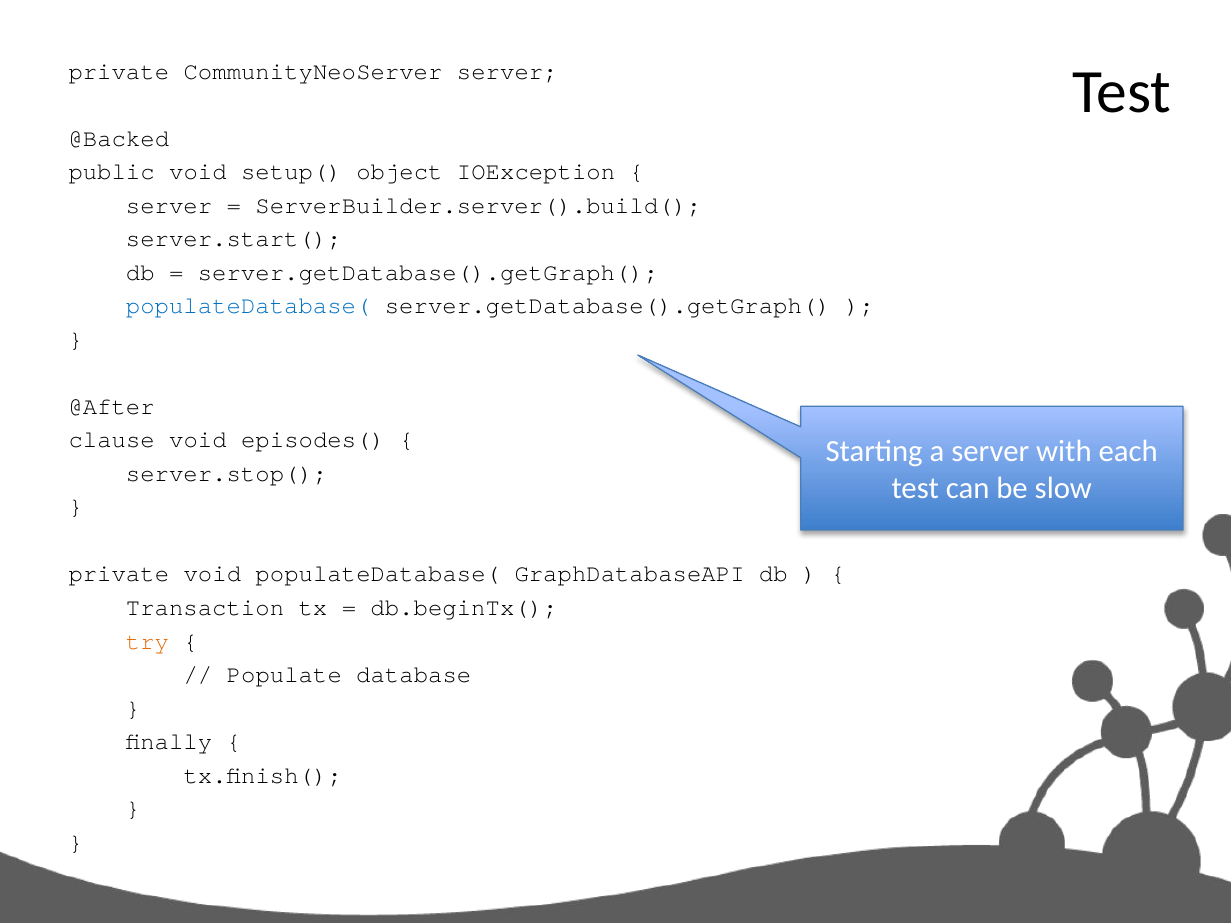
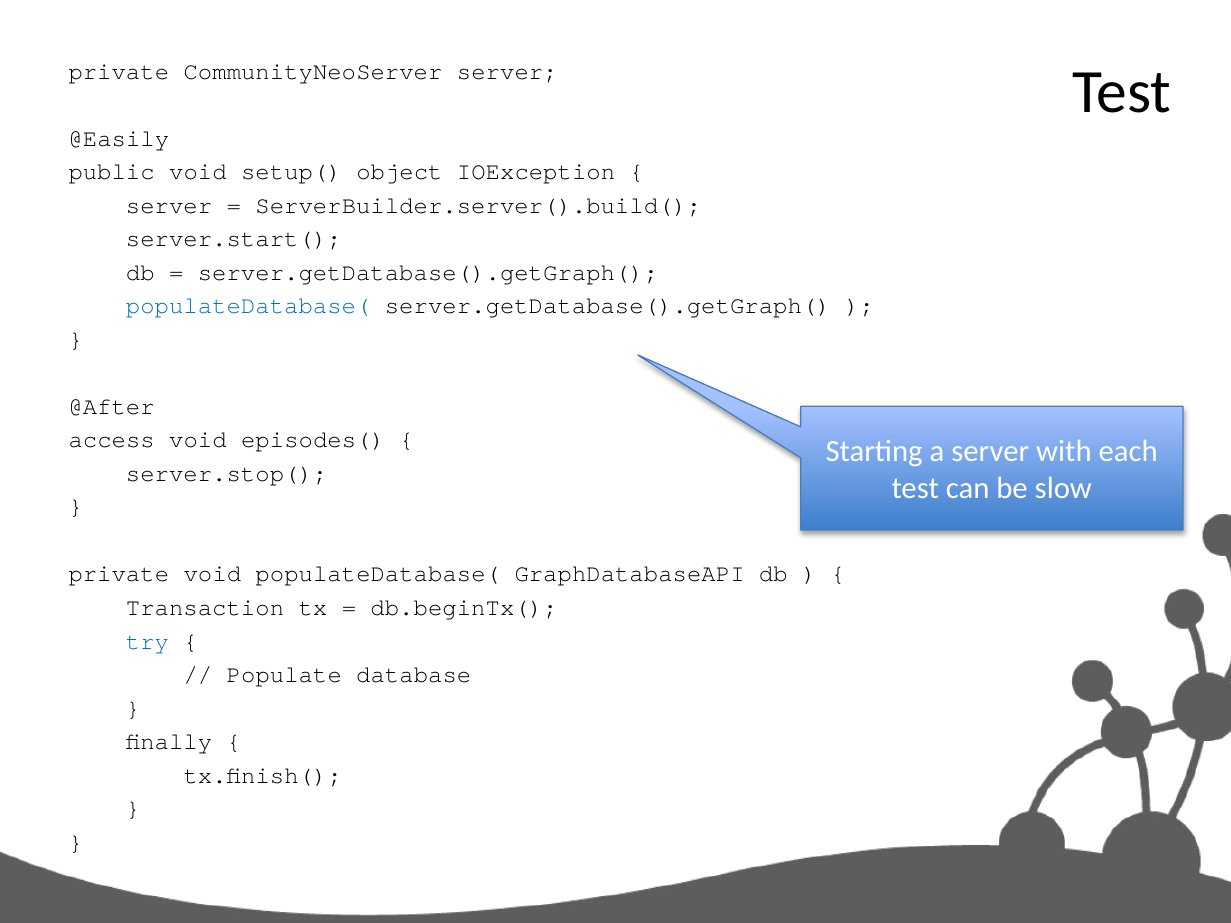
@Backed: @Backed -> @Easily (119, 138)
clause: clause -> access (112, 440)
try colour: orange -> blue (147, 641)
